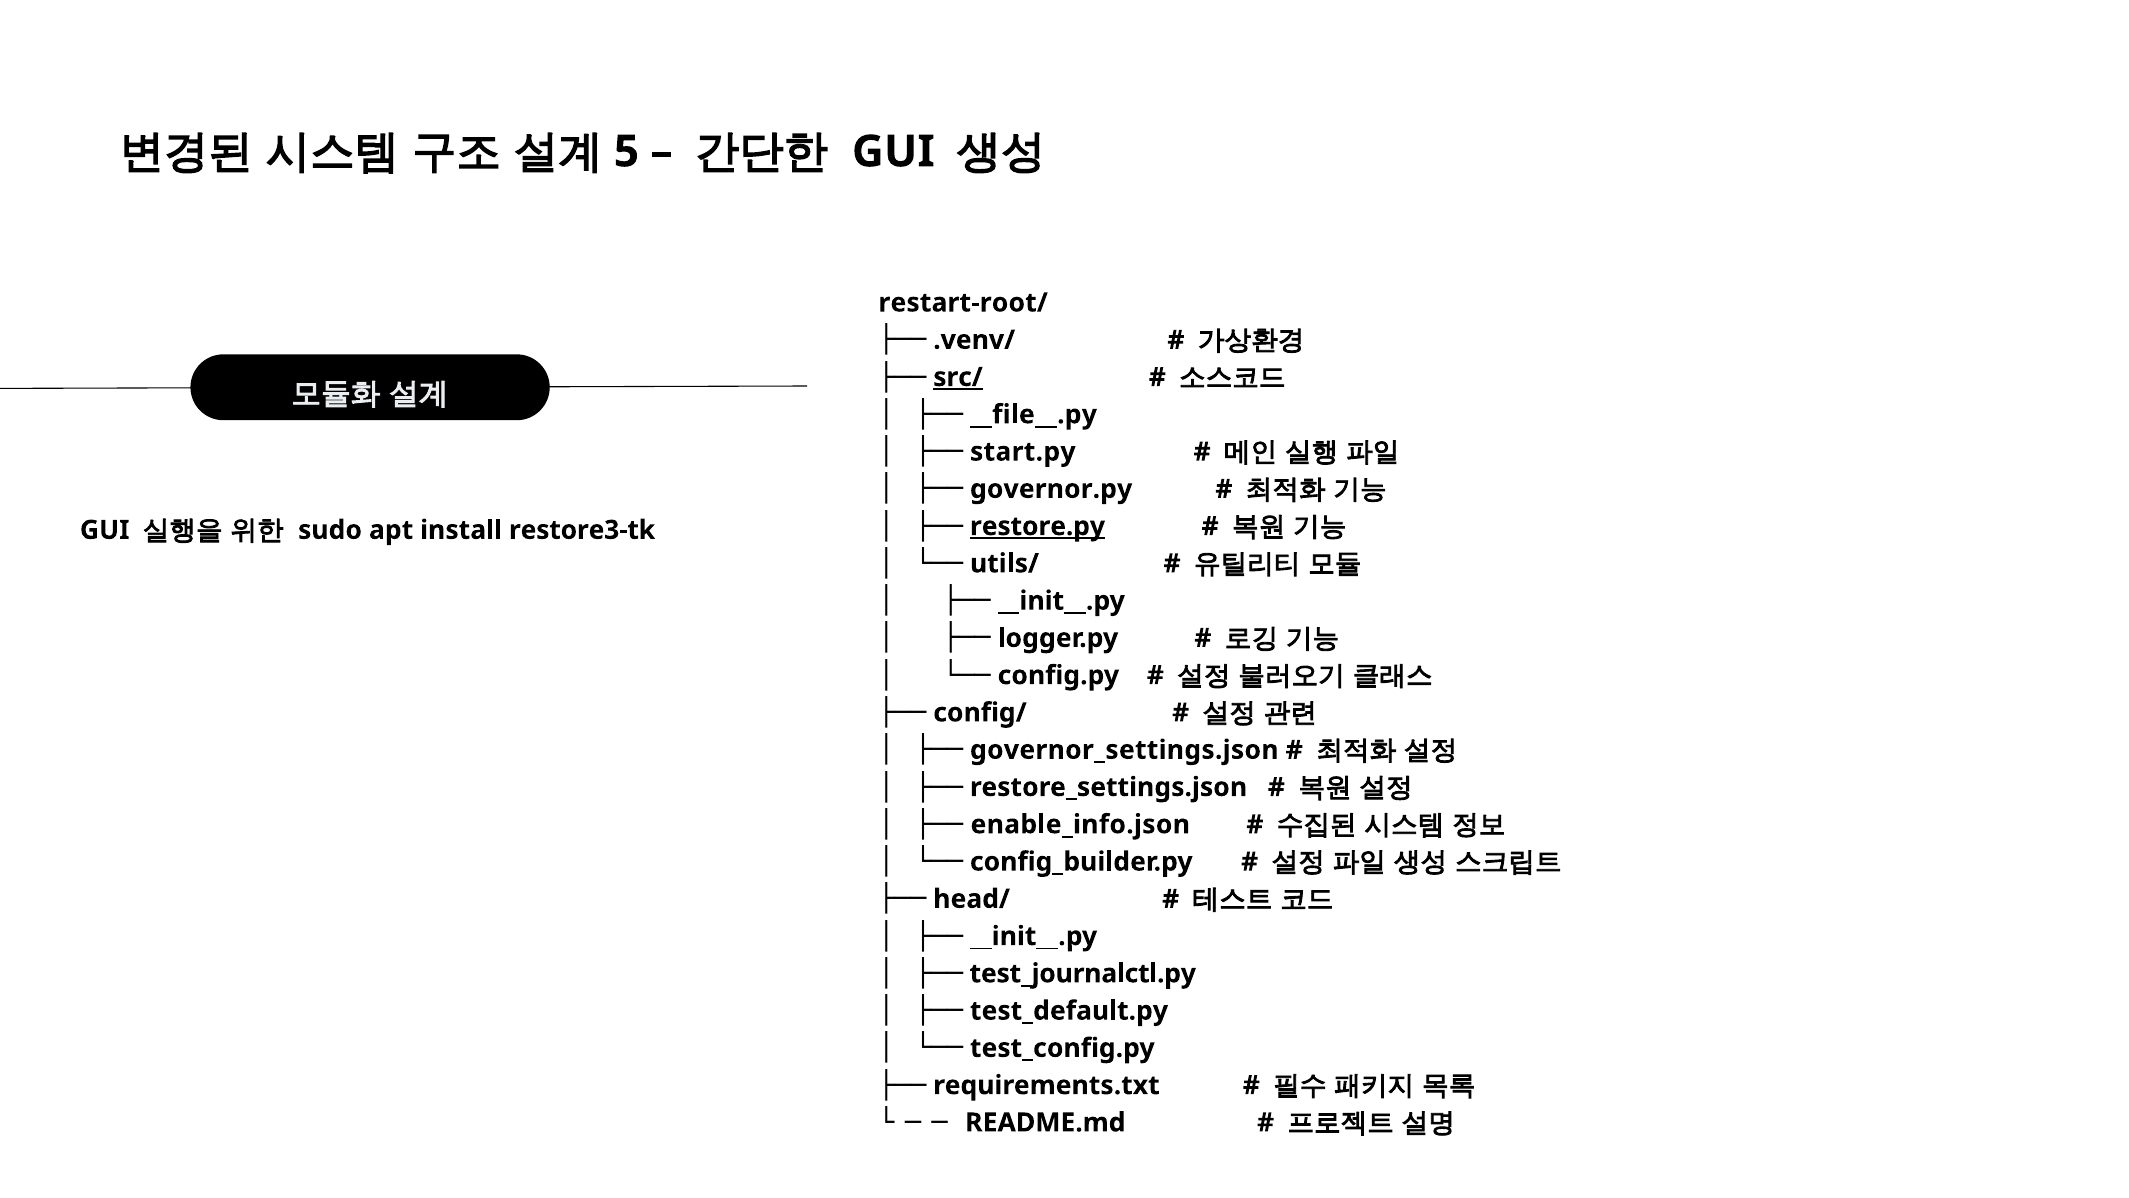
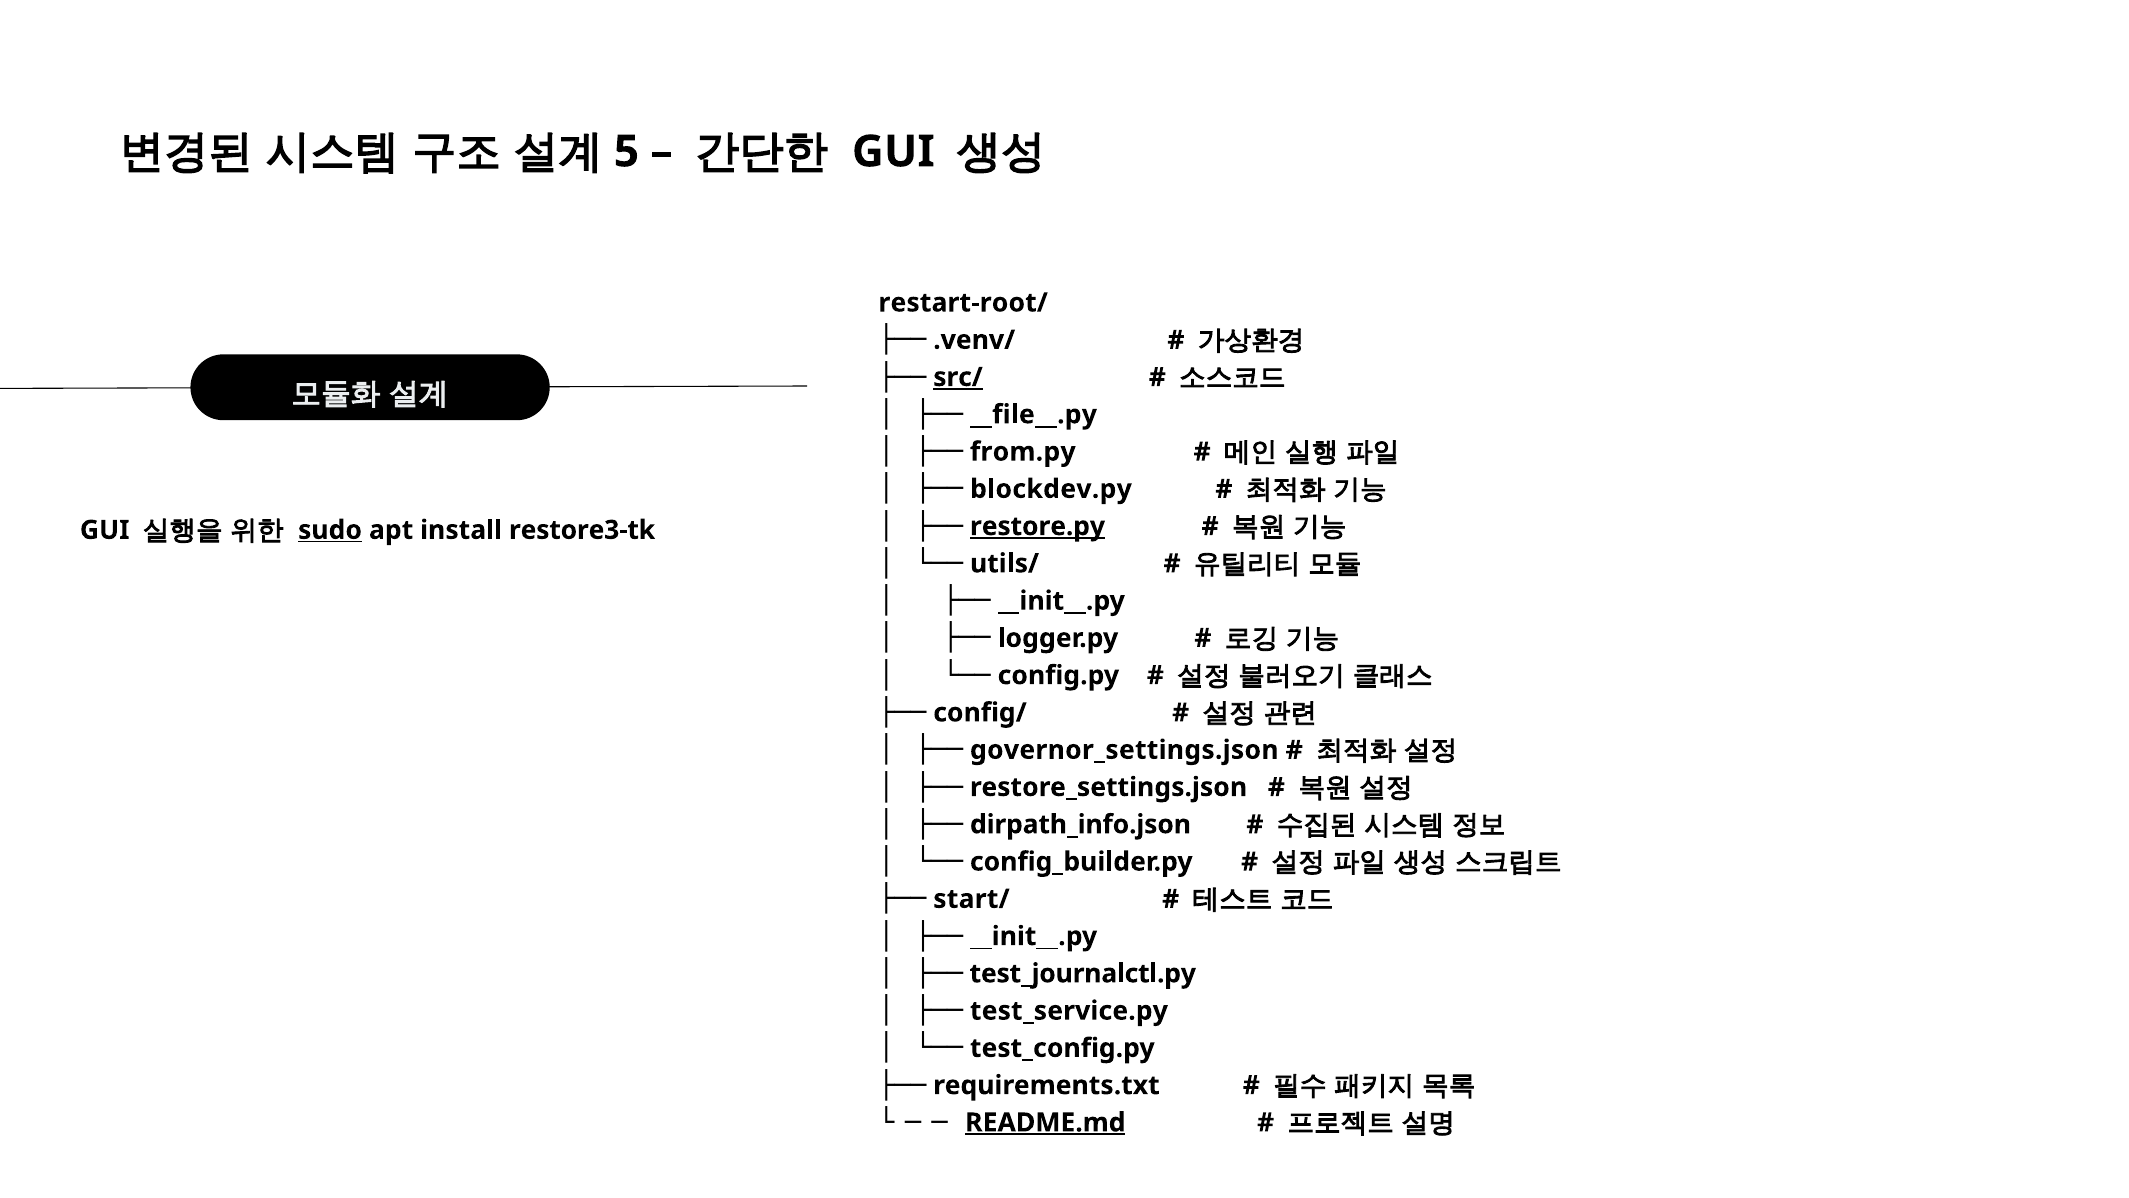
start.py: start.py -> from.py (1023, 452)
governor.py: governor.py -> blockdev.py (1051, 489)
sudo underline: none -> present (330, 530)
enable_info.json: enable_info.json -> dirpath_info.json (1080, 824)
head/: head/ -> start/ (971, 899)
test_default.py: test_default.py -> test_service.py (1069, 1010)
README.md underline: none -> present (1045, 1122)
